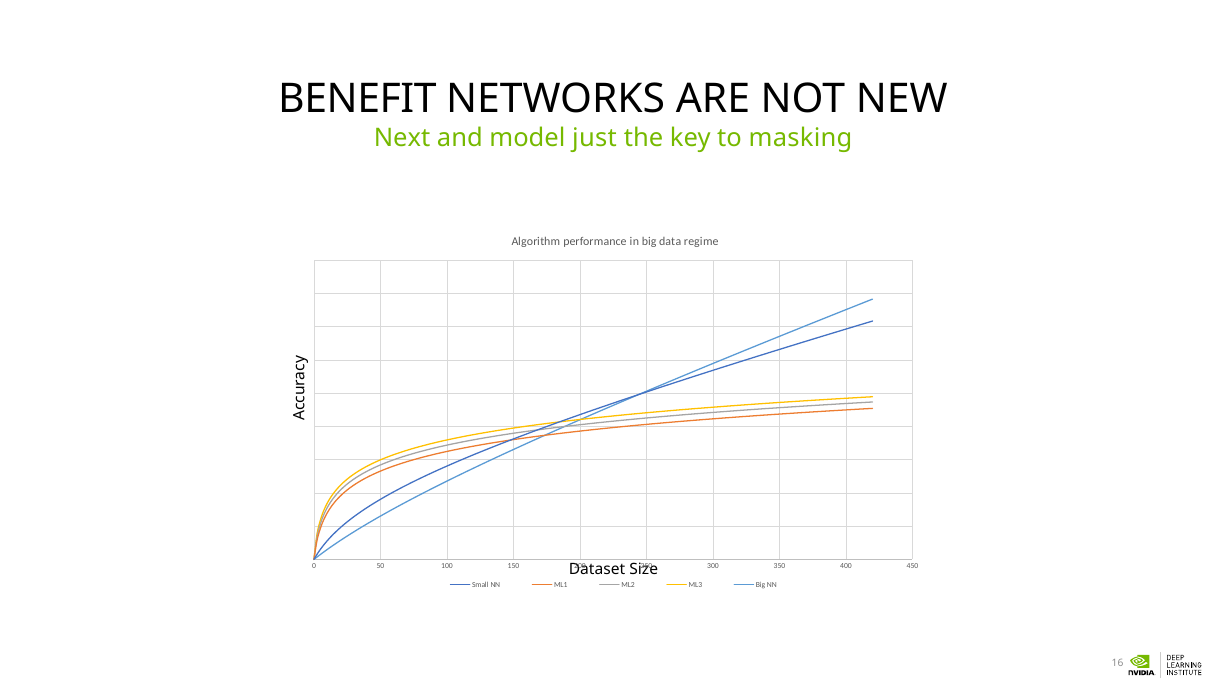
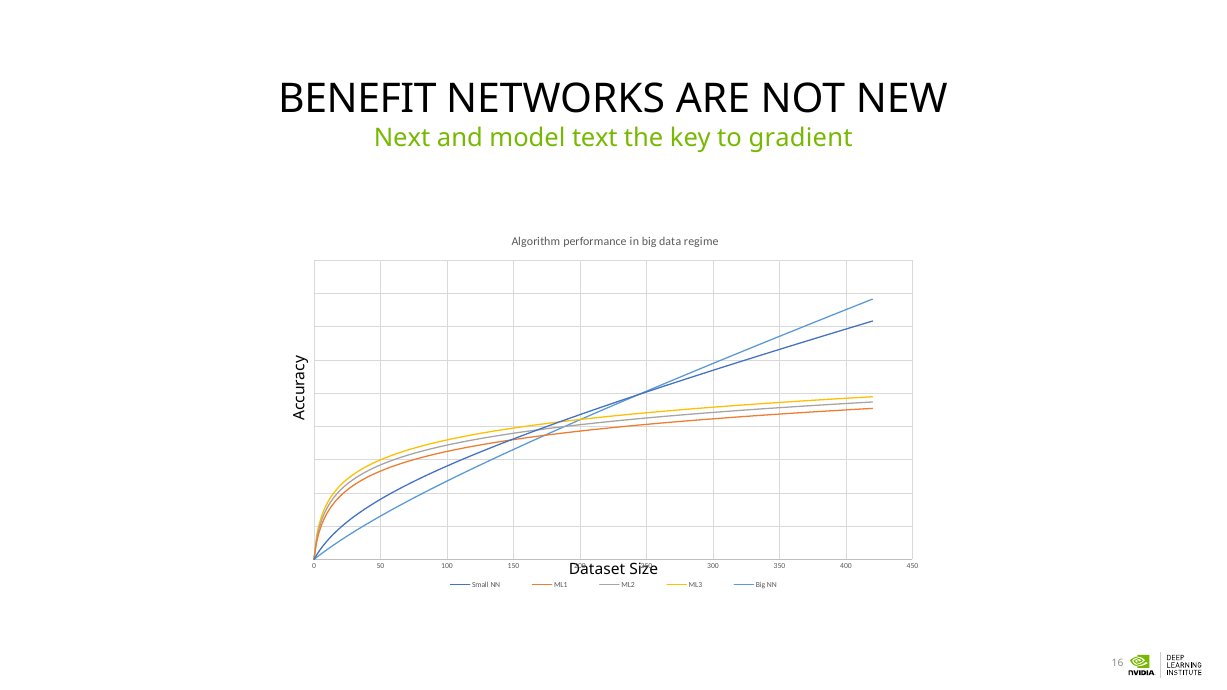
just: just -> text (595, 138)
masking: masking -> gradient (801, 138)
